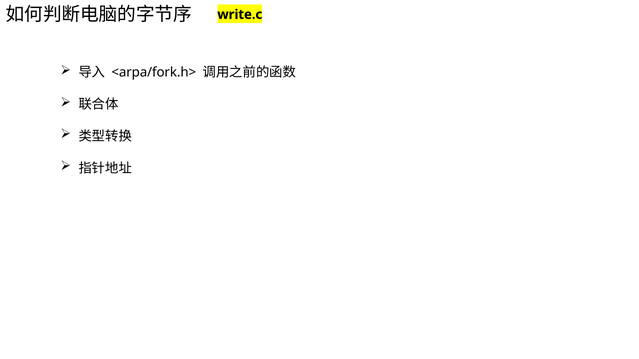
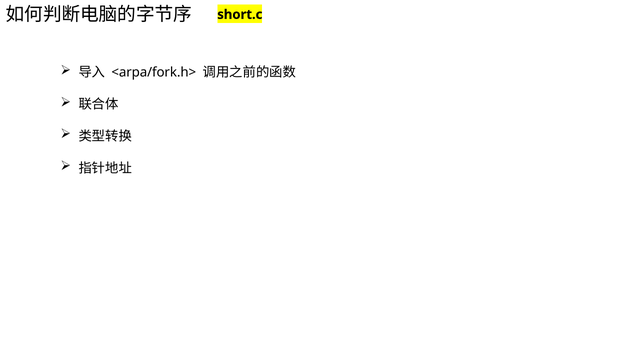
write.c: write.c -> short.c (240, 15)
